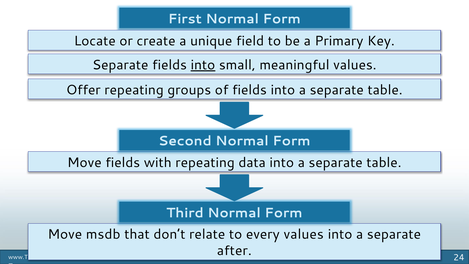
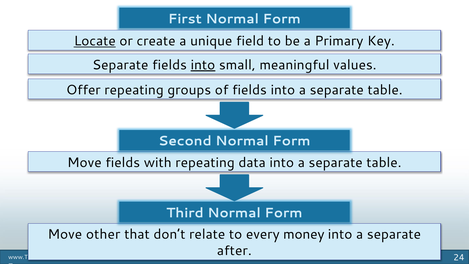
Locate underline: none -> present (95, 41)
msdb: msdb -> other (103, 234)
every values: values -> money (304, 234)
